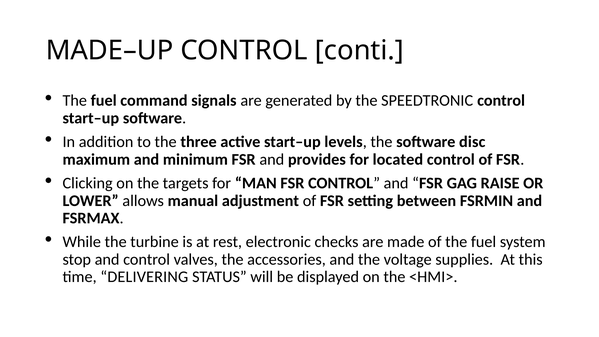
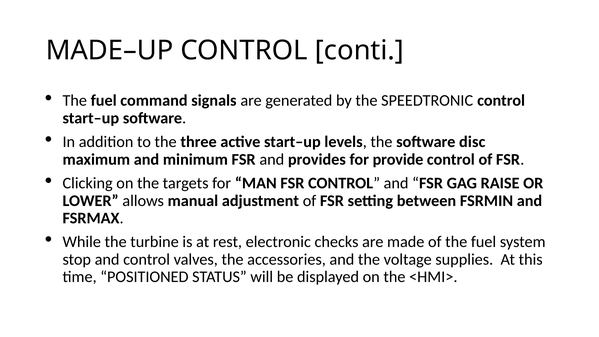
located: located -> provide (398, 159)
DELIVERING: DELIVERING -> POSITIONED (144, 277)
